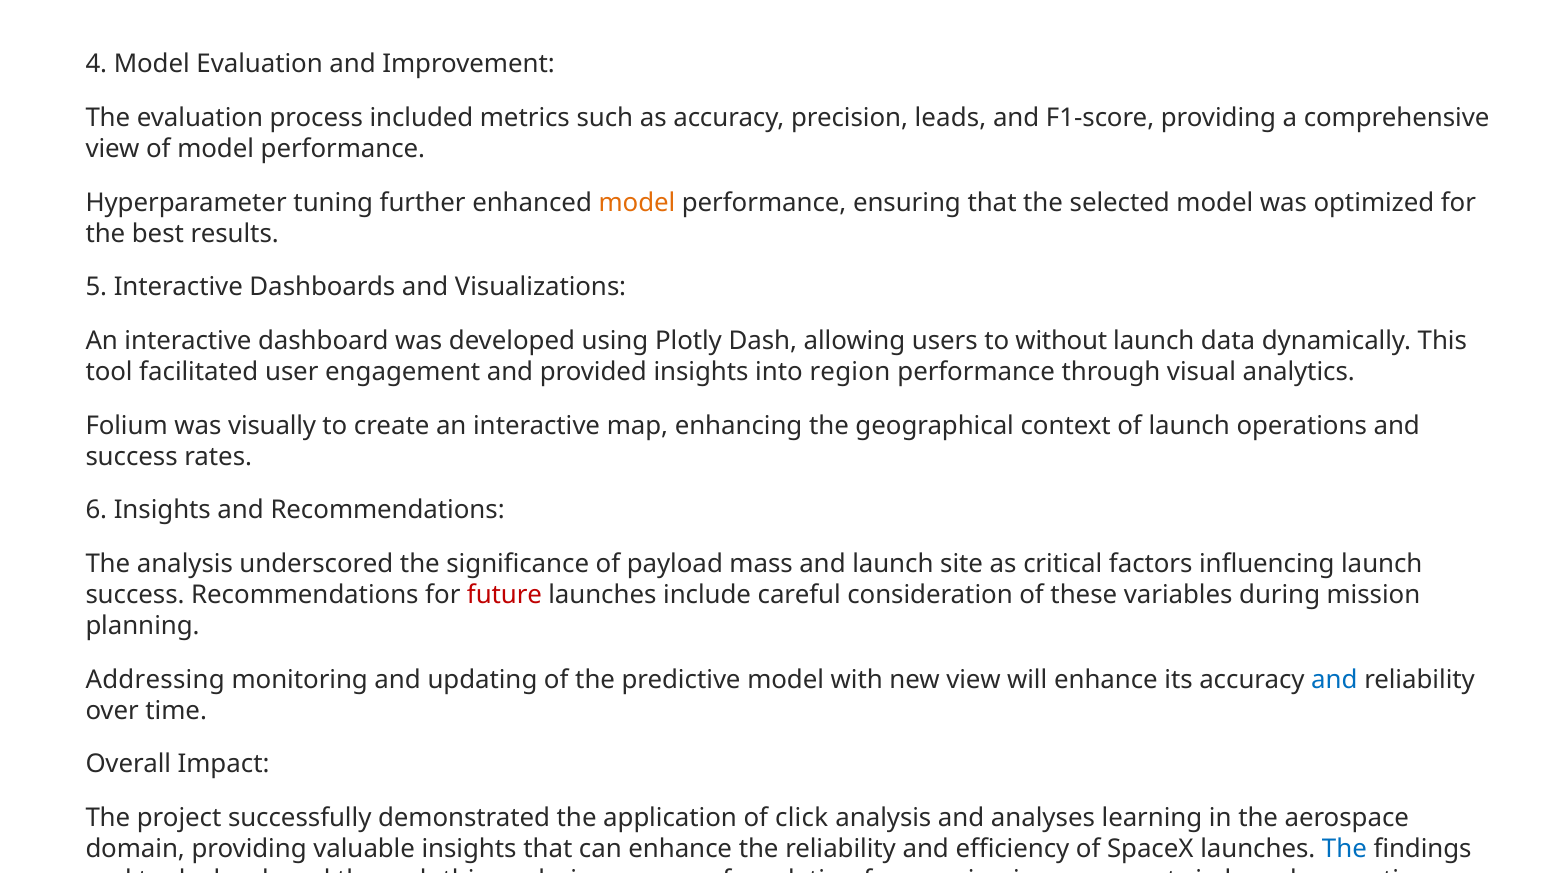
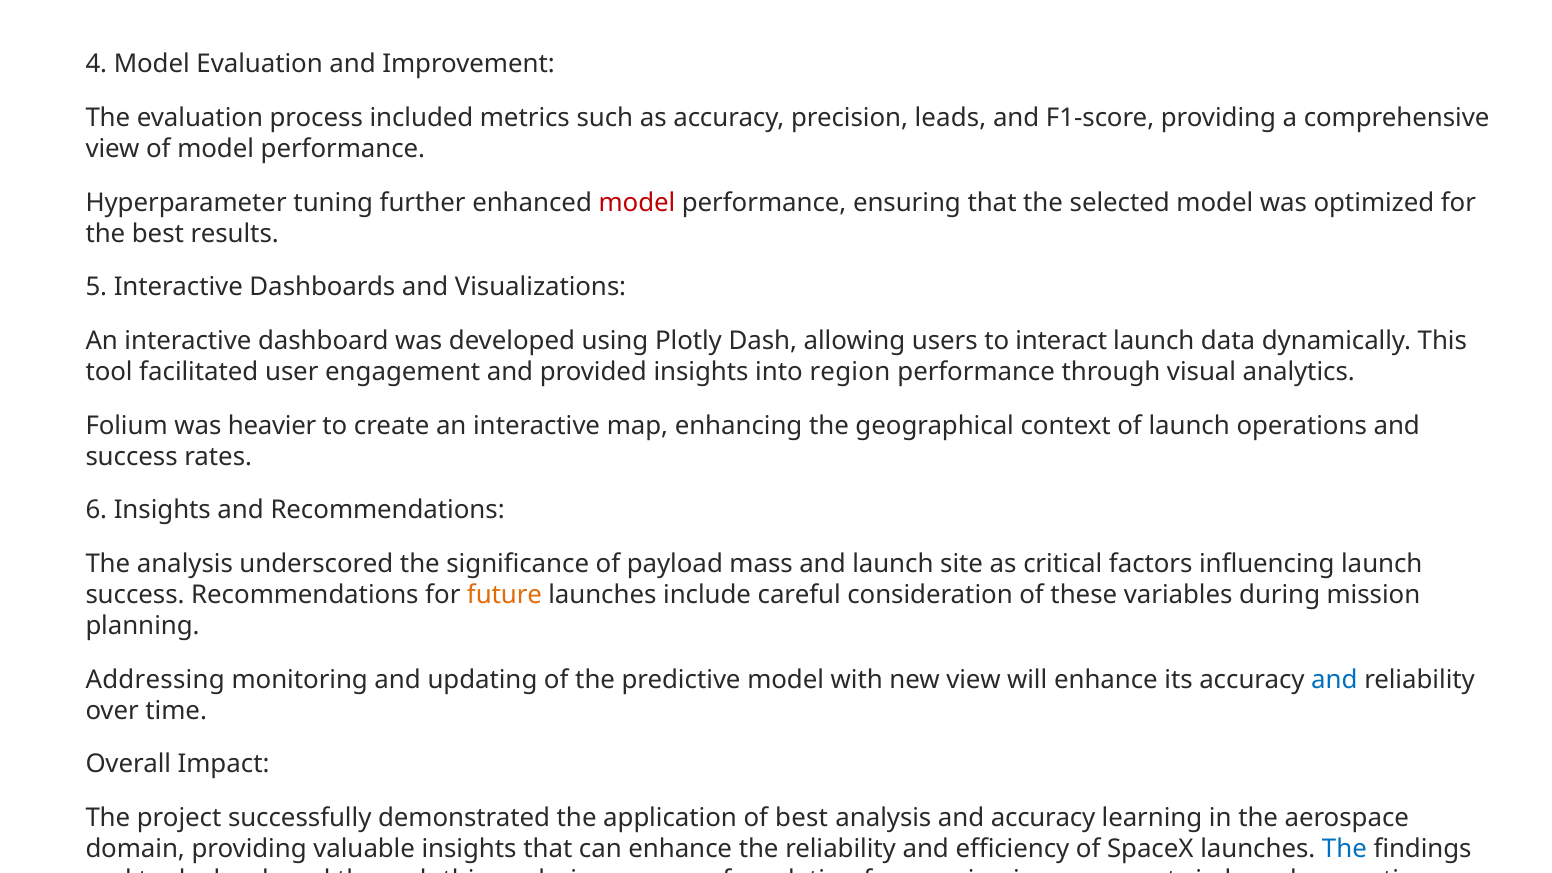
model colour: orange -> red (637, 203)
without: without -> interact (1061, 341)
visually: visually -> heavier (272, 426)
future colour: red -> orange (504, 595)
of click: click -> best (802, 818)
and analyses: analyses -> accuracy (1043, 818)
